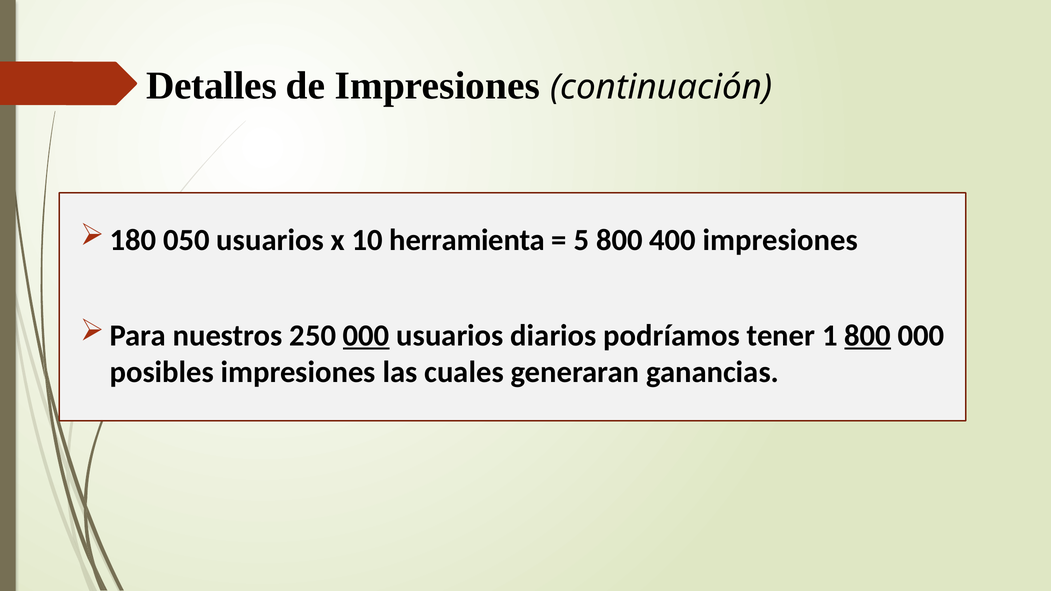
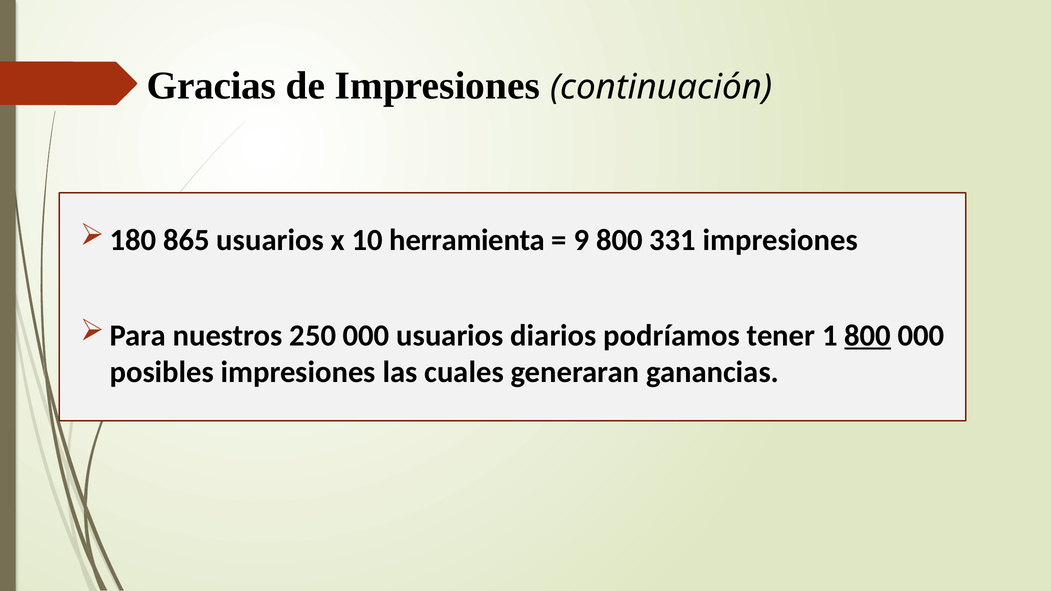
Detalles: Detalles -> Gracias (212, 86)
050: 050 -> 865 (186, 240)
5: 5 -> 9 (581, 240)
400: 400 -> 331 (673, 240)
000 underline: present -> none (366, 336)
